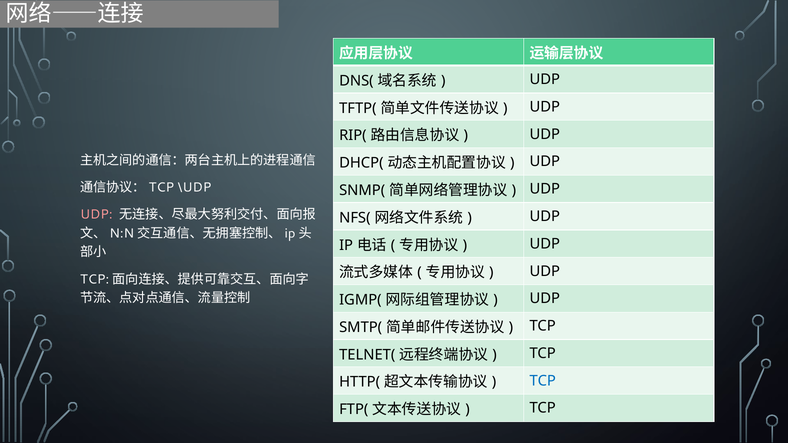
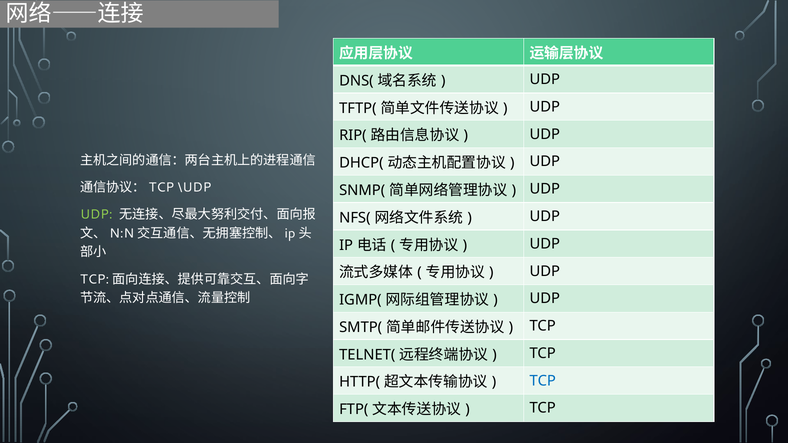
UDP colour: pink -> light green (96, 214)
